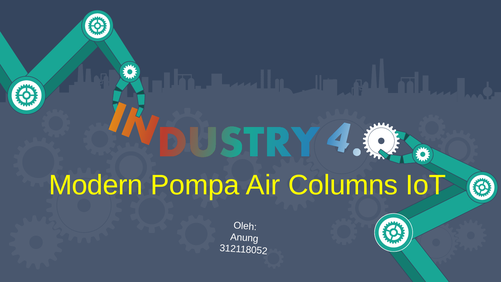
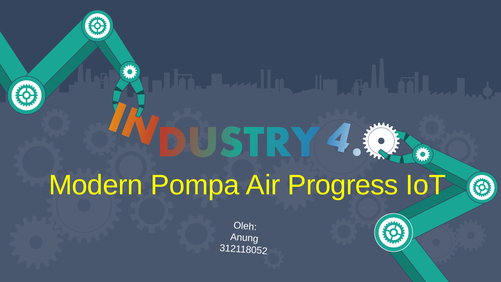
Columns: Columns -> Progress (343, 185)
